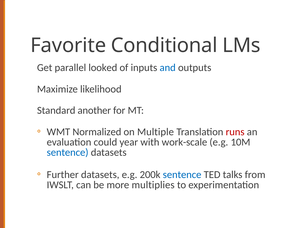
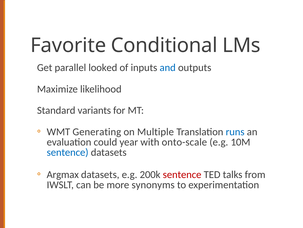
another: another -> variants (94, 110)
Normalized: Normalized -> Generating (97, 131)
runs colour: red -> blue (235, 131)
work-scale: work-scale -> onto-scale (184, 142)
Further: Further -> Argmax (63, 174)
sentence colour: blue -> red (182, 174)
multiplies: multiplies -> synonyms (153, 184)
